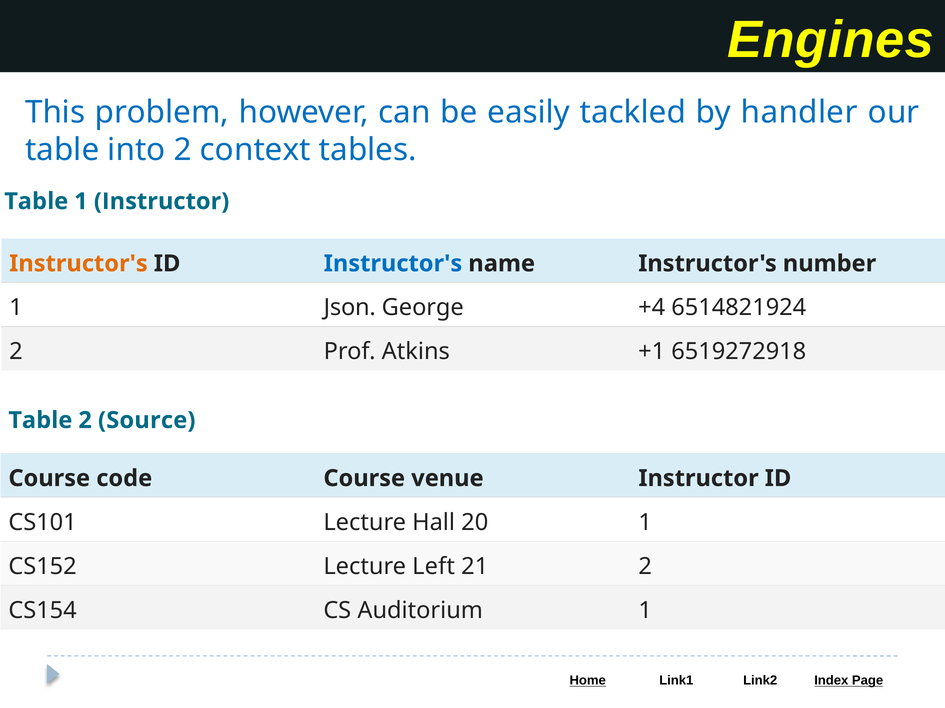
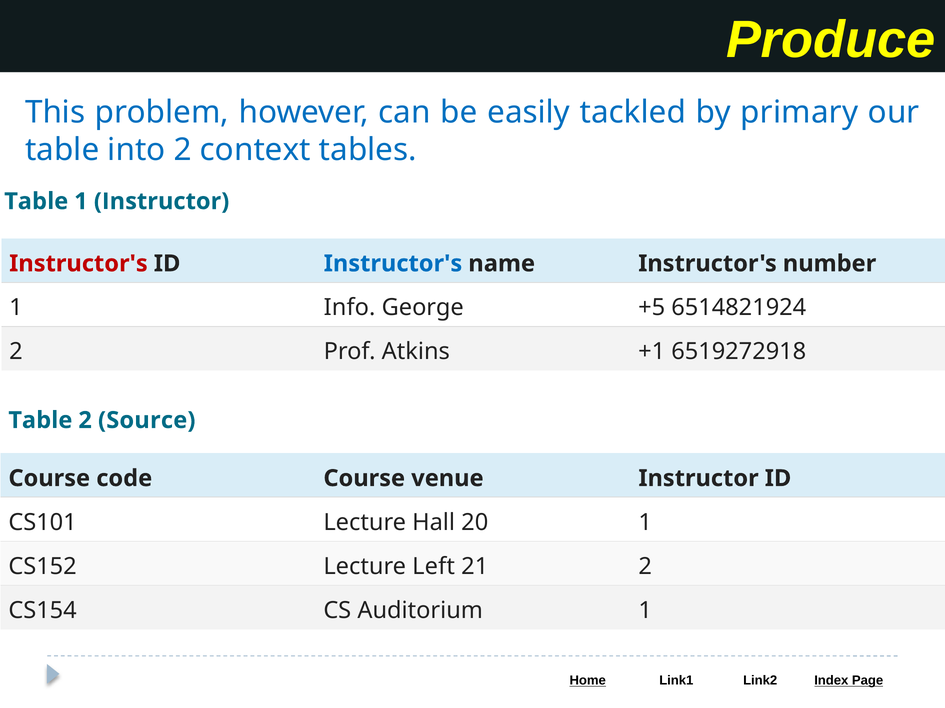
Engines: Engines -> Produce (831, 40)
handler: handler -> primary (799, 112)
Instructor's colour: orange -> red (78, 264)
Json: Json -> Info (350, 308)
+4: +4 -> +5 (652, 308)
